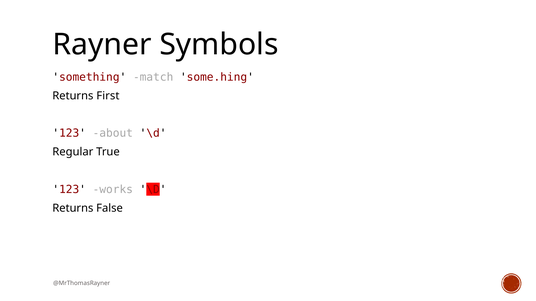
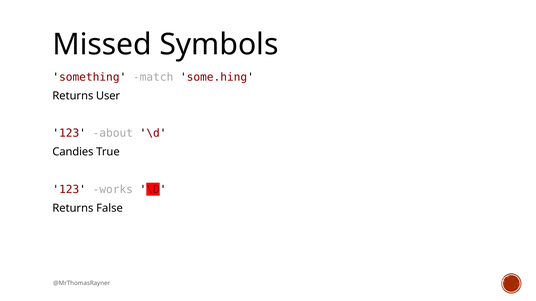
Rayner: Rayner -> Missed (102, 45)
First: First -> User (108, 96)
Regular: Regular -> Candies (73, 152)
